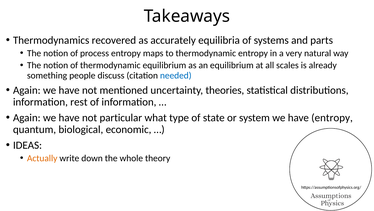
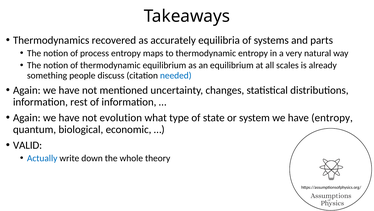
theories: theories -> changes (225, 90)
particular: particular -> evolution (121, 117)
IDEAS: IDEAS -> VALID (28, 145)
Actually colour: orange -> blue (42, 158)
